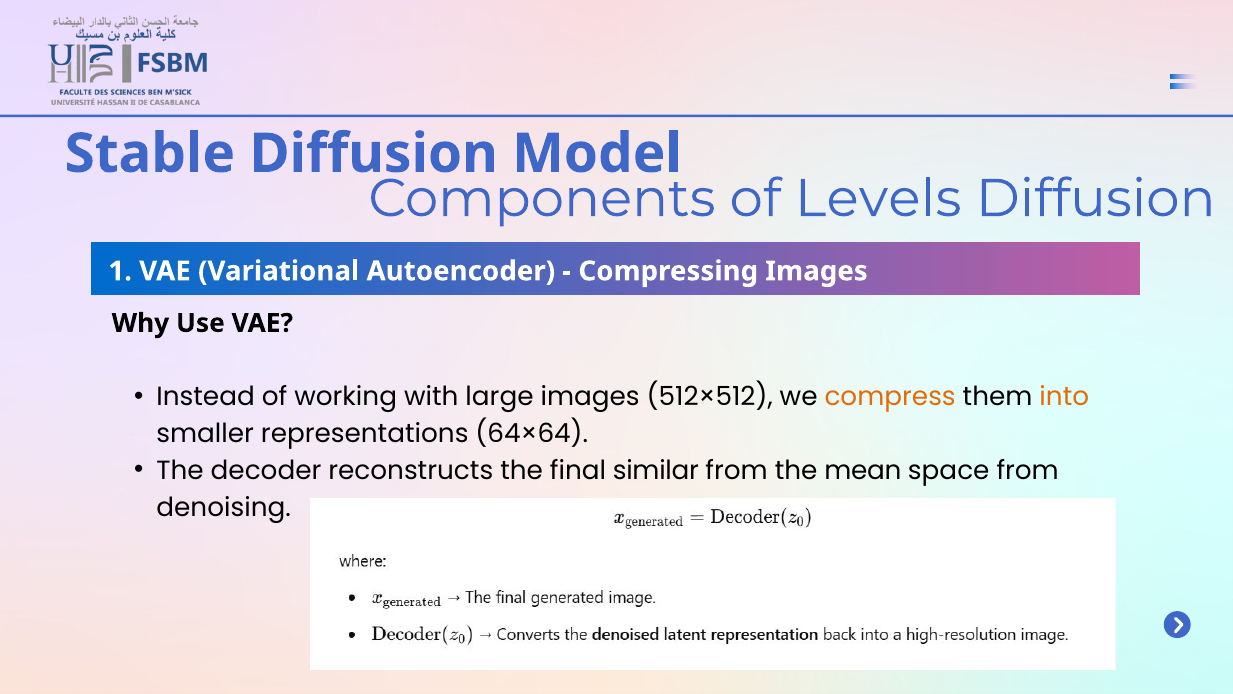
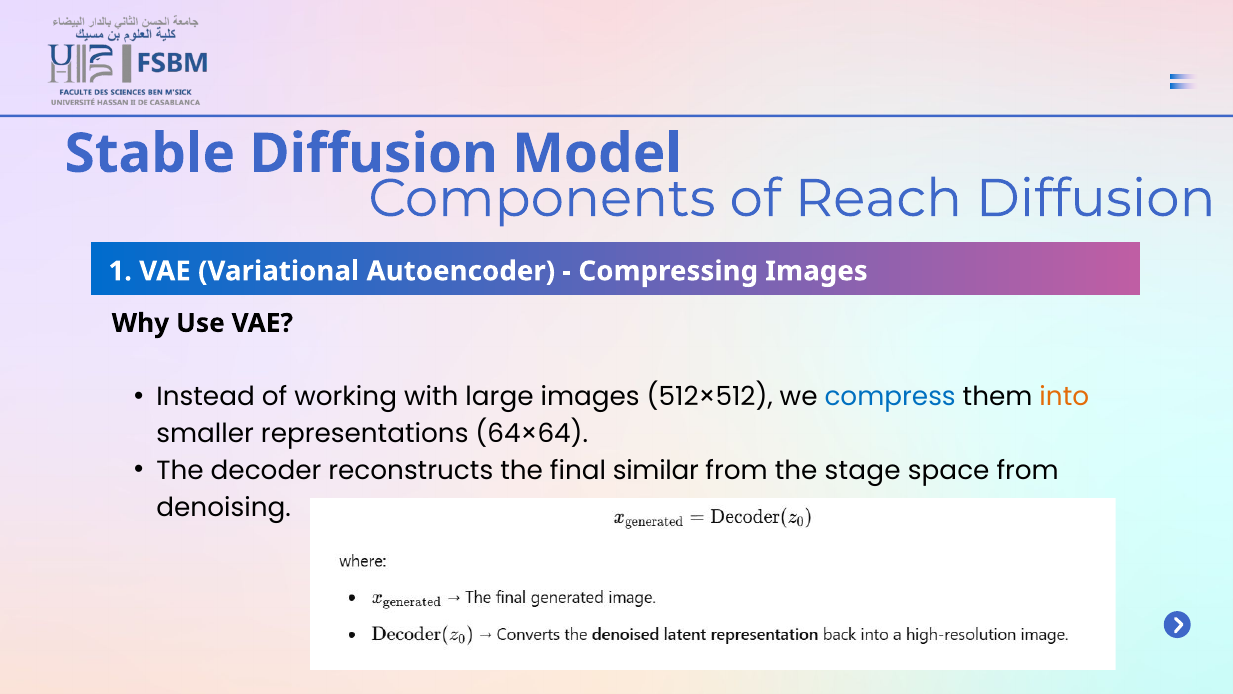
Levels: Levels -> Reach (878, 198)
compress colour: orange -> blue (890, 397)
mean: mean -> stage (863, 470)
